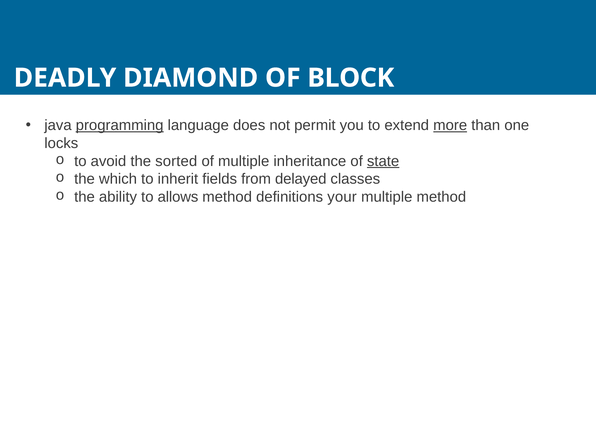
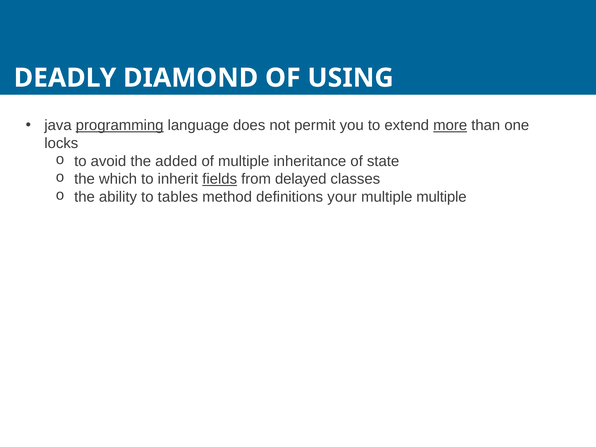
BLOCK: BLOCK -> USING (351, 78)
sorted: sorted -> added (176, 161)
state underline: present -> none (383, 161)
fields underline: none -> present (220, 179)
allows: allows -> tables (178, 197)
multiple method: method -> multiple (441, 197)
